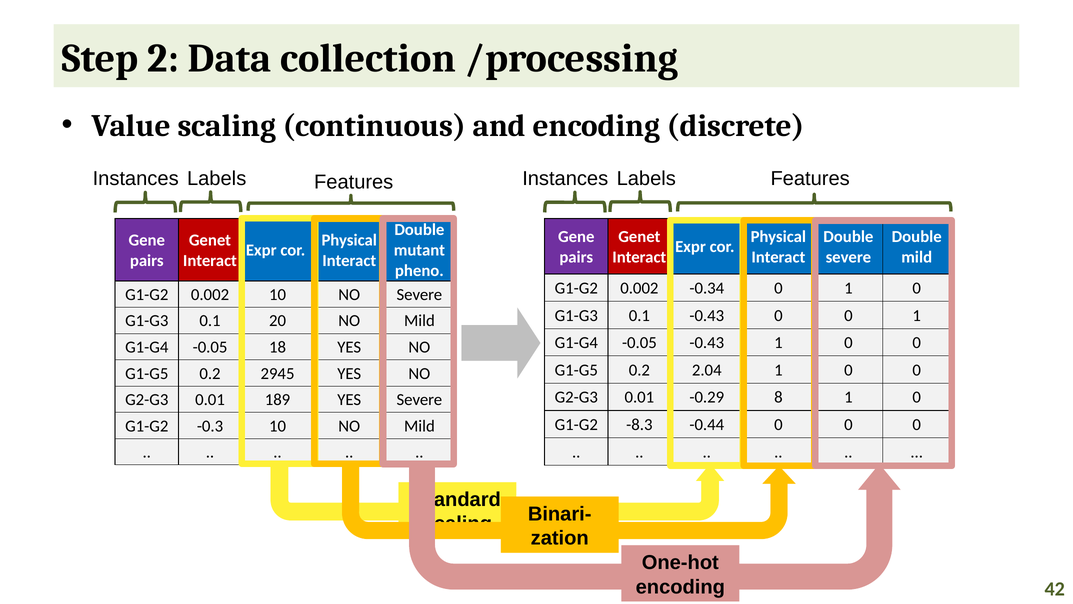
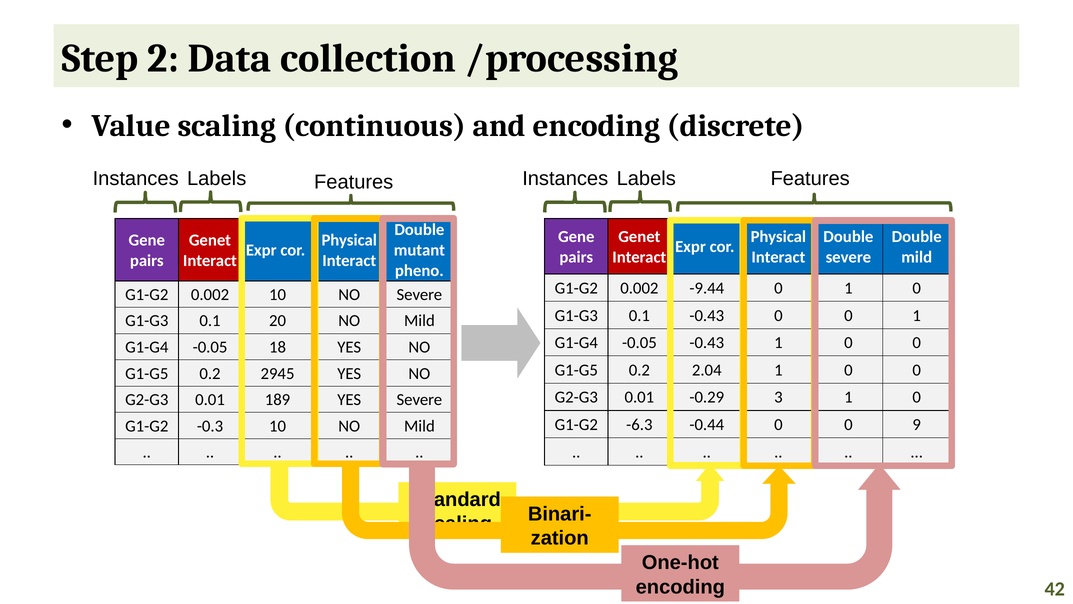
-0.34: -0.34 -> -9.44 (707, 288)
8: 8 -> 3 (778, 397)
-8.3: -8.3 -> -6.3 (639, 424)
0 0 0: 0 -> 9 (917, 424)
